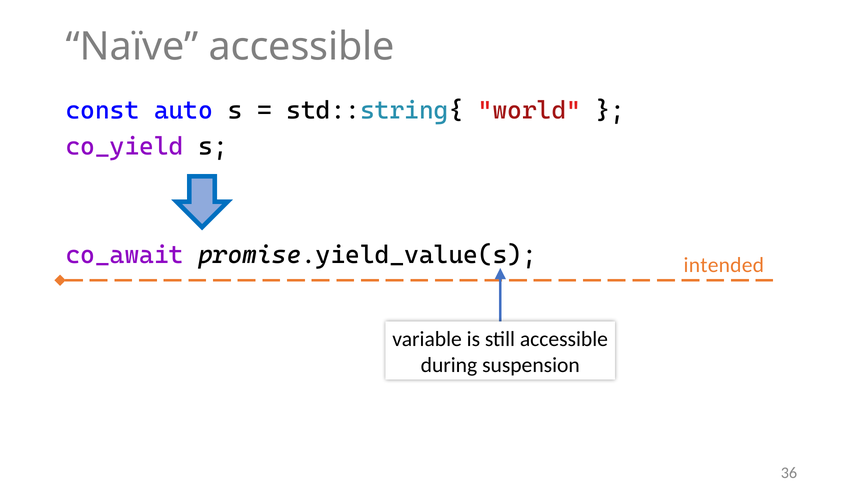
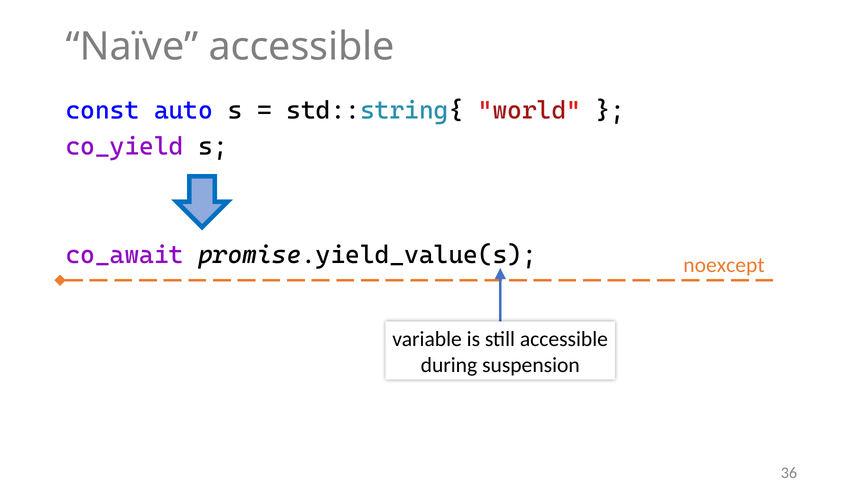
intended: intended -> noexcept (724, 265)
